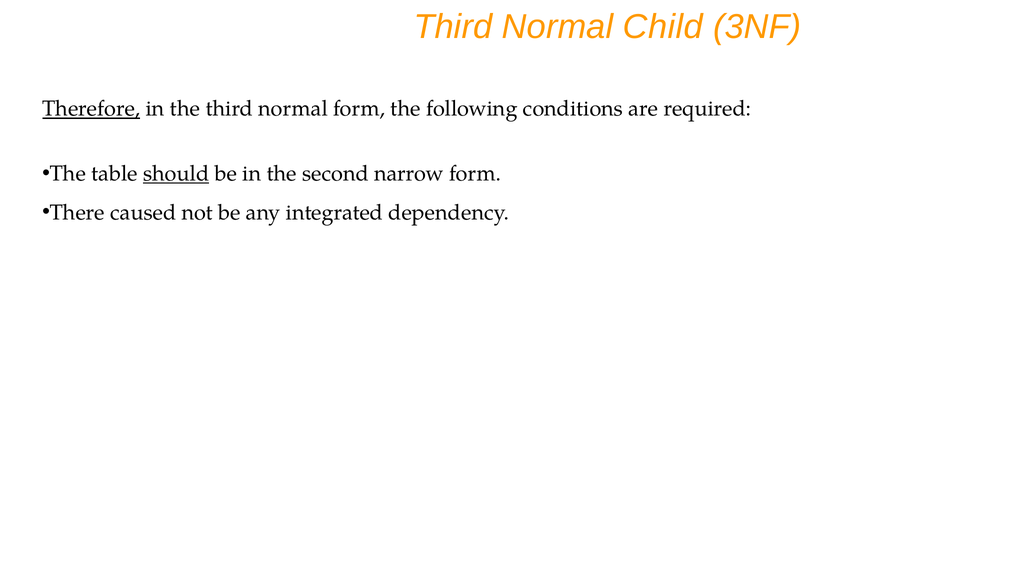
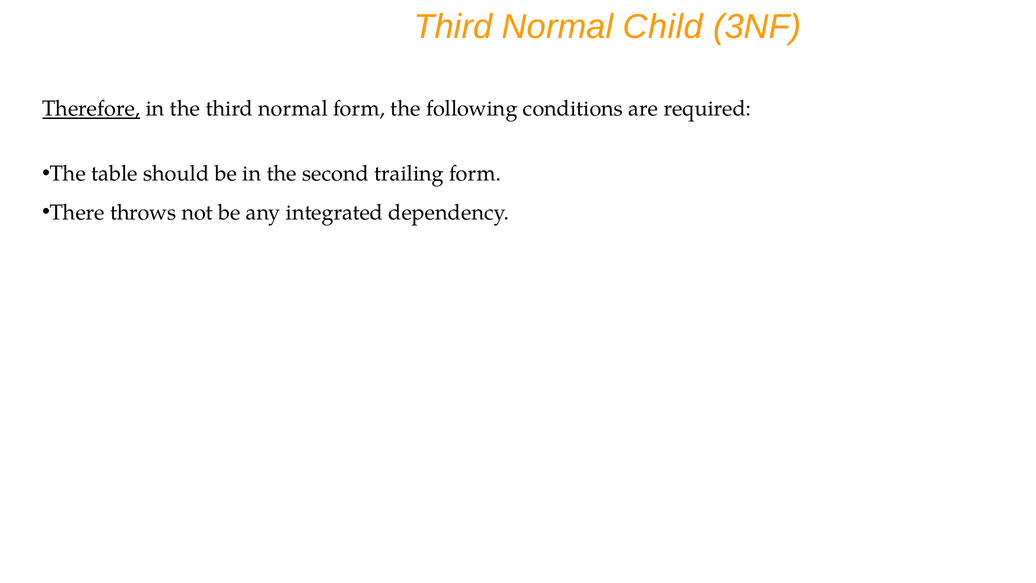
should underline: present -> none (176, 174)
narrow: narrow -> trailing (409, 174)
caused: caused -> throws (143, 212)
